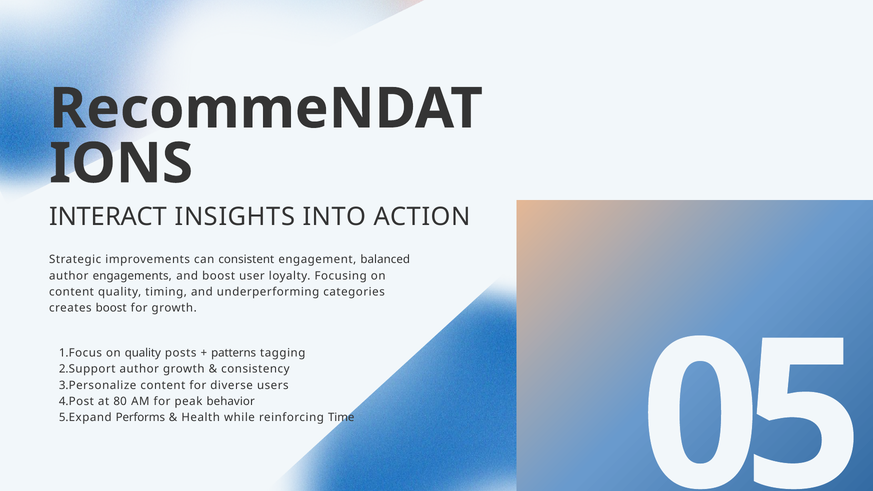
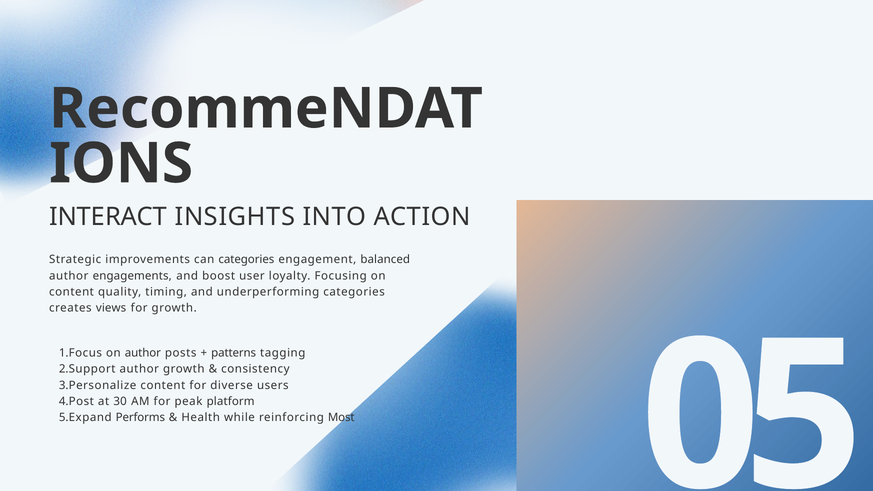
can consistent: consistent -> categories (246, 260)
creates boost: boost -> views (111, 308)
on quality: quality -> author (143, 353)
80: 80 -> 30 (120, 401)
behavior: behavior -> platform (231, 401)
Time: Time -> Most (341, 418)
